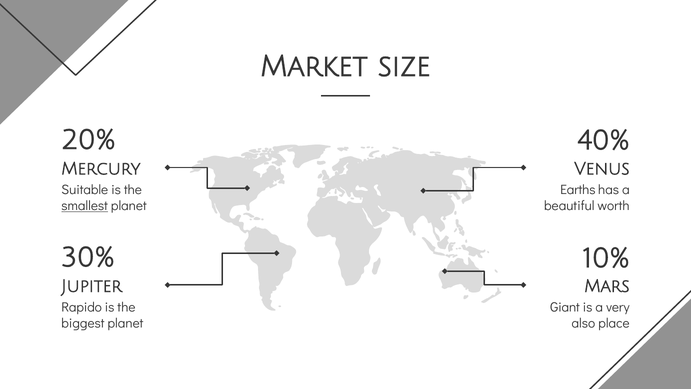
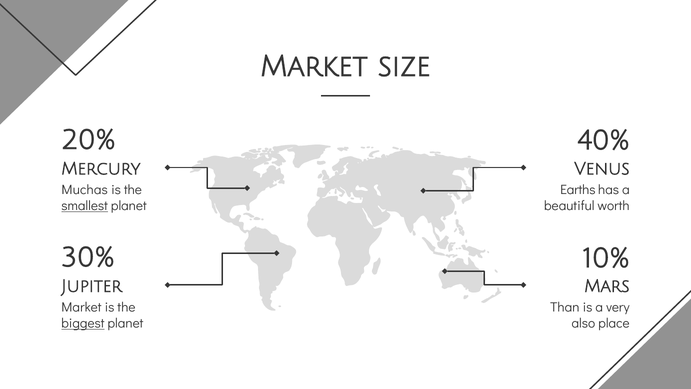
Suitable: Suitable -> Muchas (85, 190)
Rapido: Rapido -> Market (81, 307)
Giant: Giant -> Than (565, 307)
biggest underline: none -> present (83, 323)
